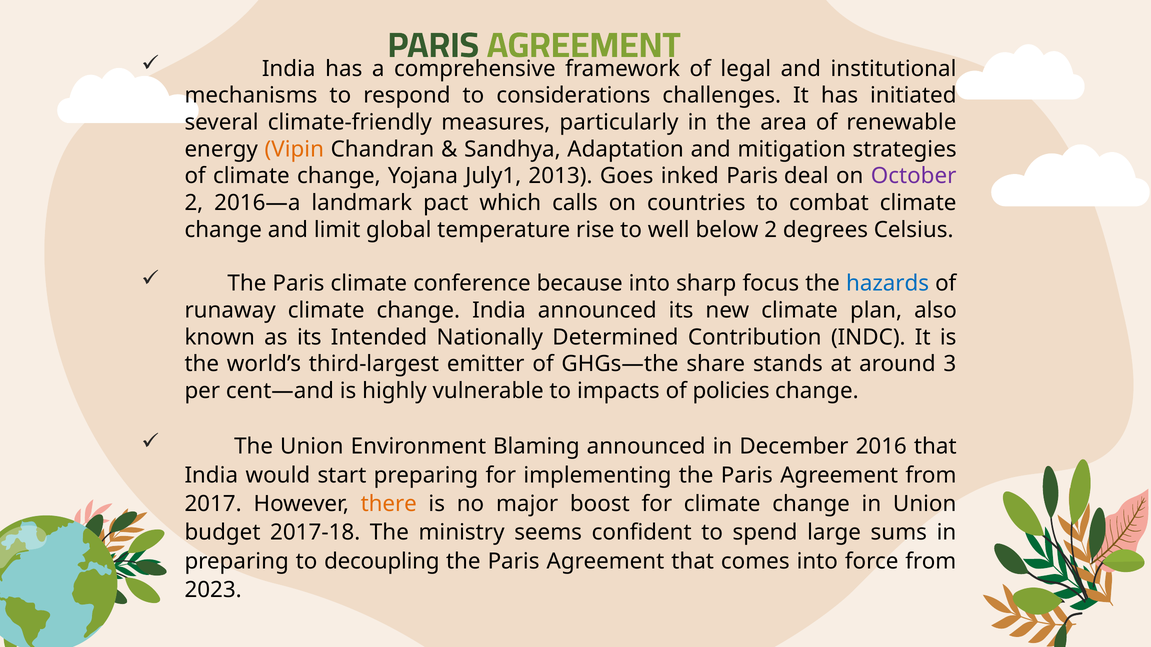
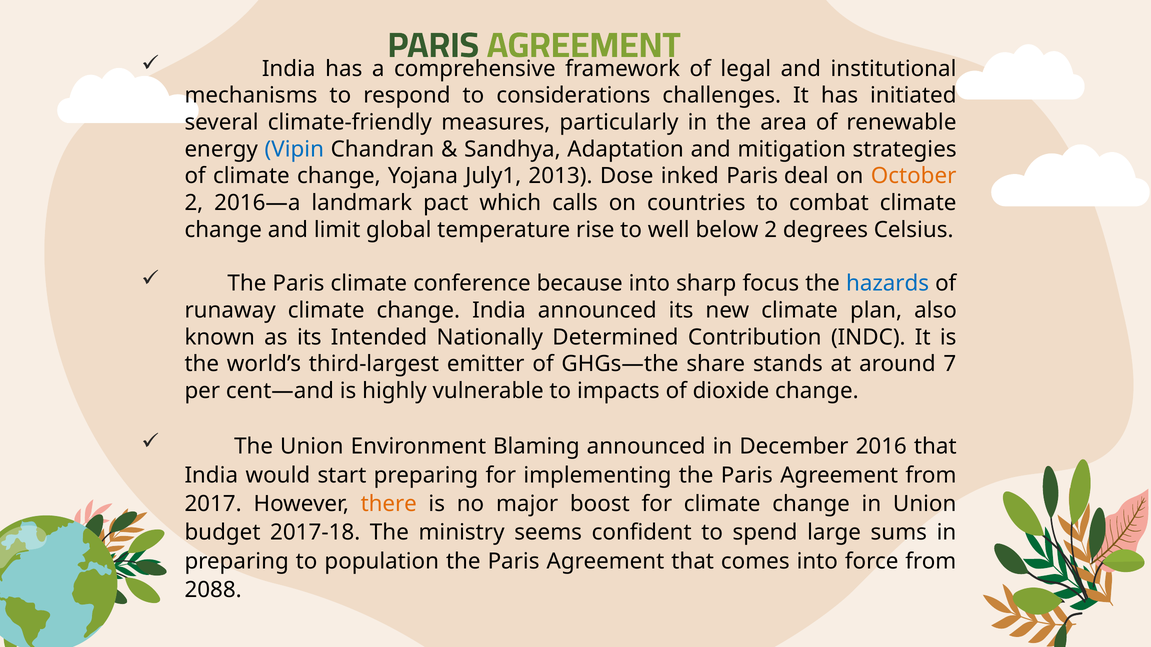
Vipin colour: orange -> blue (294, 149)
Goes: Goes -> Dose (627, 176)
October colour: purple -> orange (914, 176)
3: 3 -> 7 (950, 364)
policies: policies -> dioxide (731, 391)
decoupling: decoupling -> population (382, 562)
2023: 2023 -> 2088 (213, 590)
